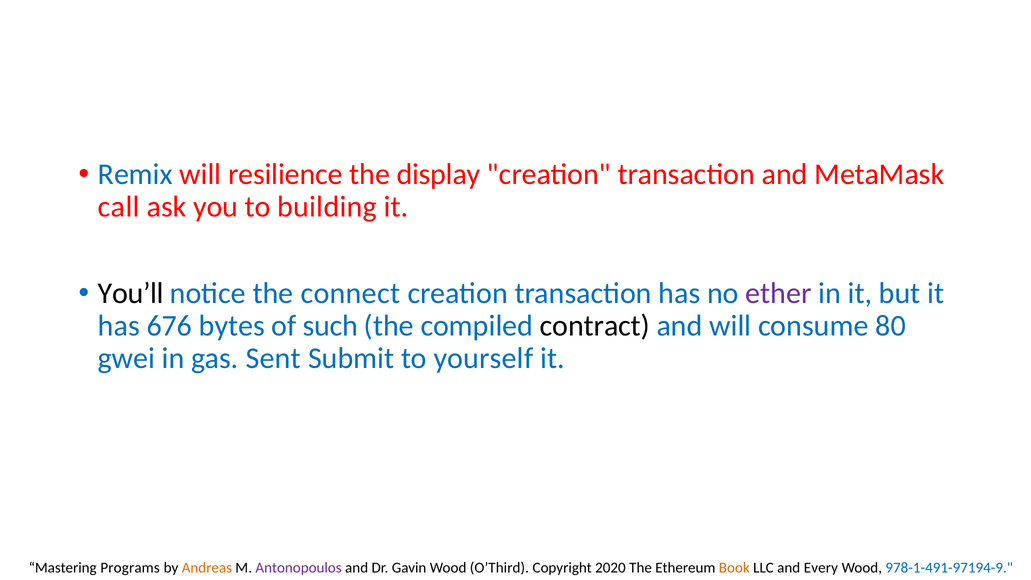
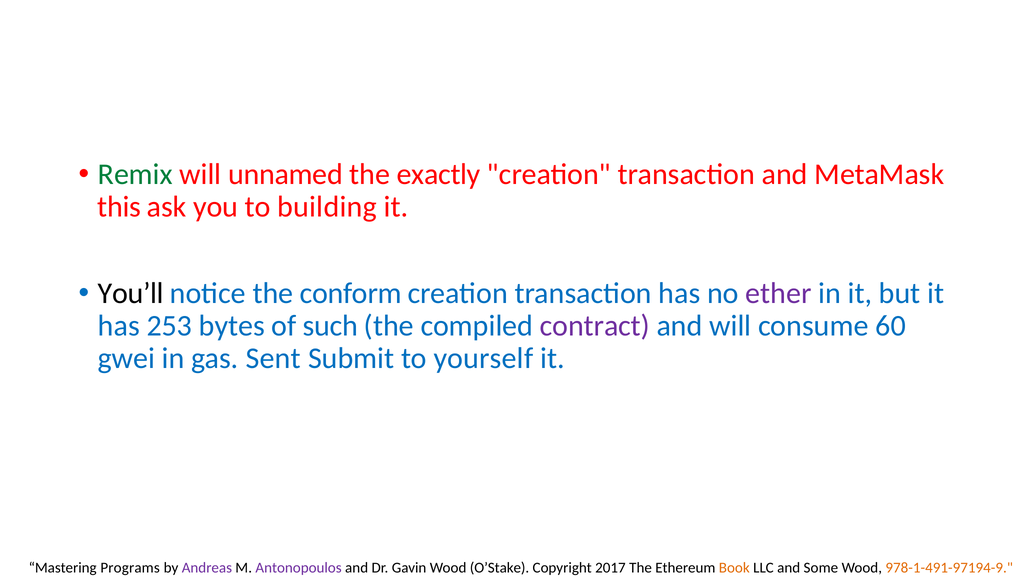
Remix colour: blue -> green (135, 174)
resilience: resilience -> unnamed (285, 174)
display: display -> exactly (439, 174)
call: call -> this (119, 207)
connect: connect -> conform (351, 293)
676: 676 -> 253 (169, 326)
contract colour: black -> purple (595, 326)
80: 80 -> 60 (891, 326)
Andreas colour: orange -> purple (207, 568)
O’Third: O’Third -> O’Stake (500, 568)
2020: 2020 -> 2017 (610, 568)
Every: Every -> Some (821, 568)
978-1-491-97194-9 colour: blue -> orange (949, 568)
